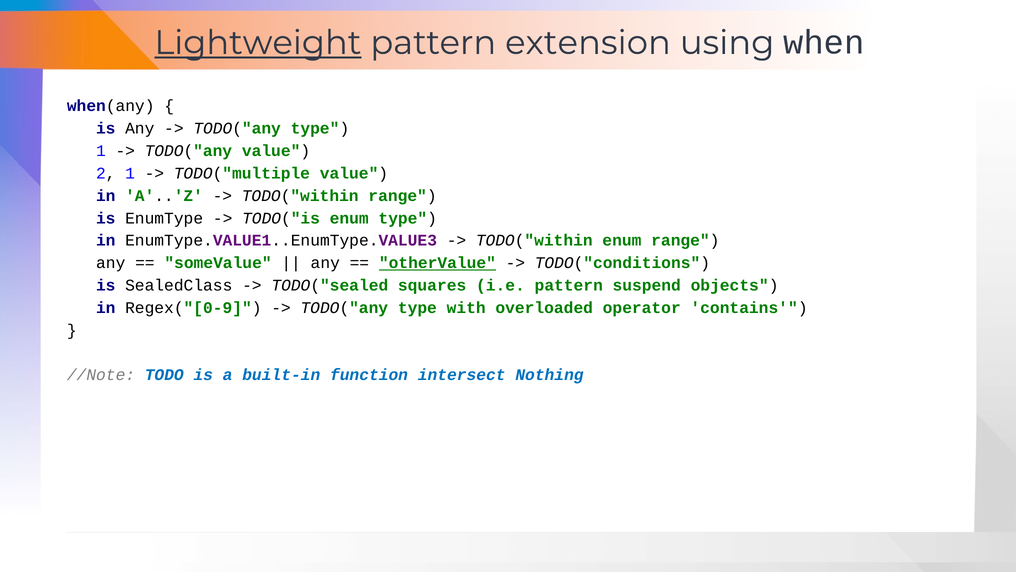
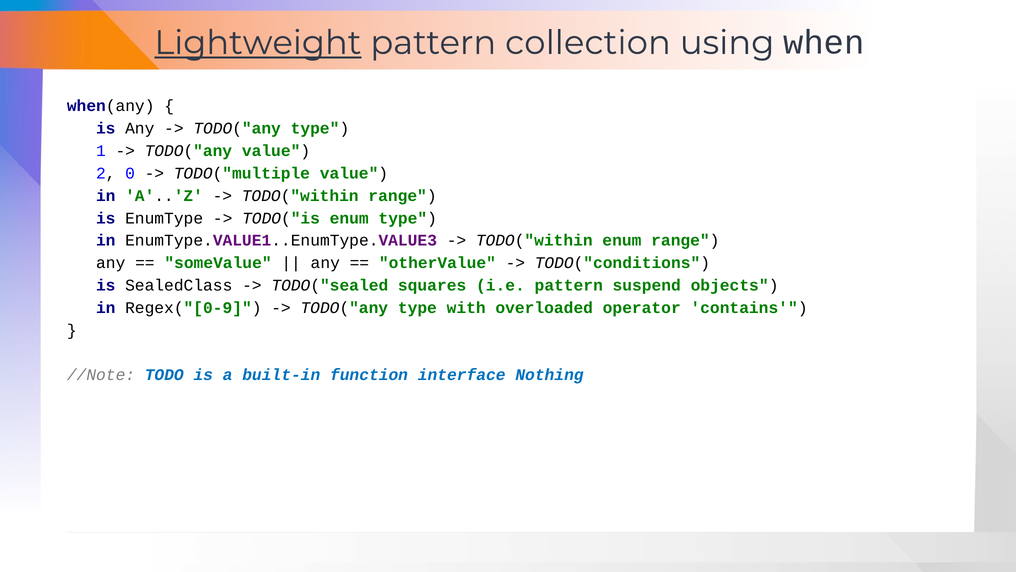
extension: extension -> collection (588, 43)
2 1: 1 -> 0 (130, 173)
otherValue underline: present -> none (437, 263)
intersect: intersect -> interface (462, 375)
